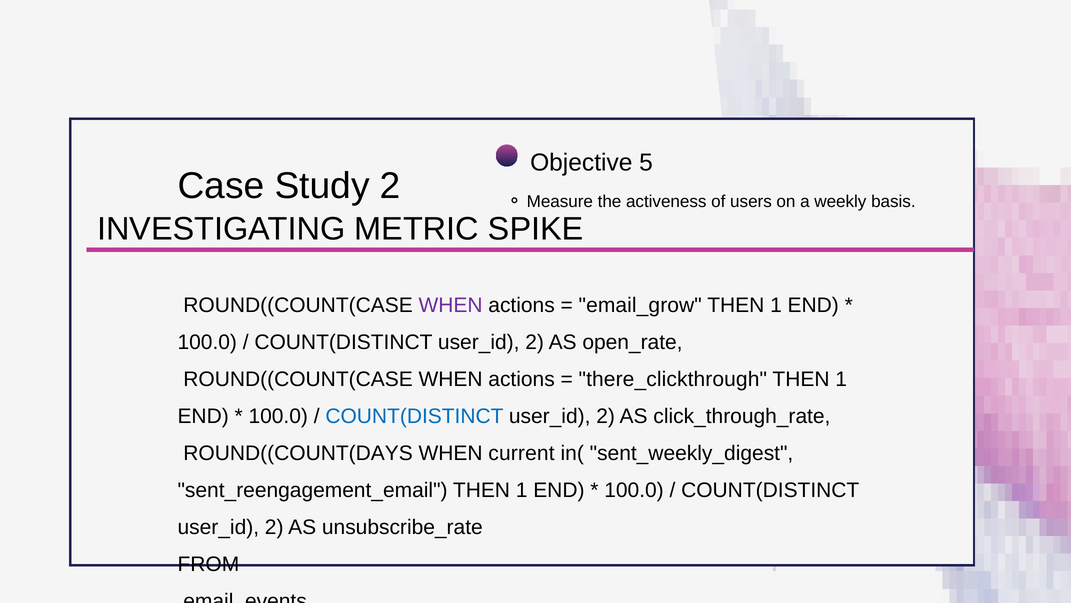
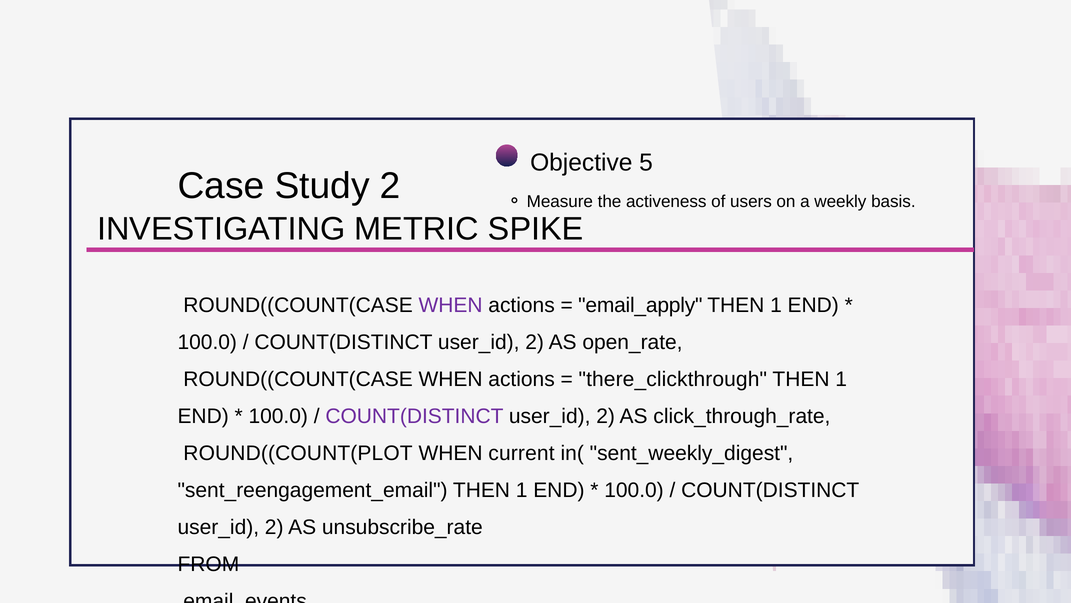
email_grow: email_grow -> email_apply (640, 305)
COUNT(DISTINCT colour: blue -> purple (414, 416)
ROUND((COUNT(DAYS: ROUND((COUNT(DAYS -> ROUND((COUNT(PLOT (298, 453)
